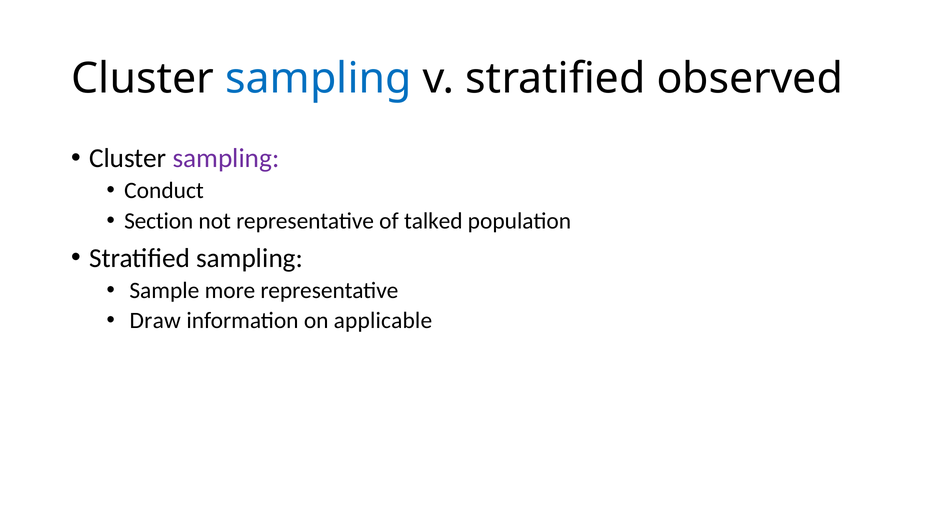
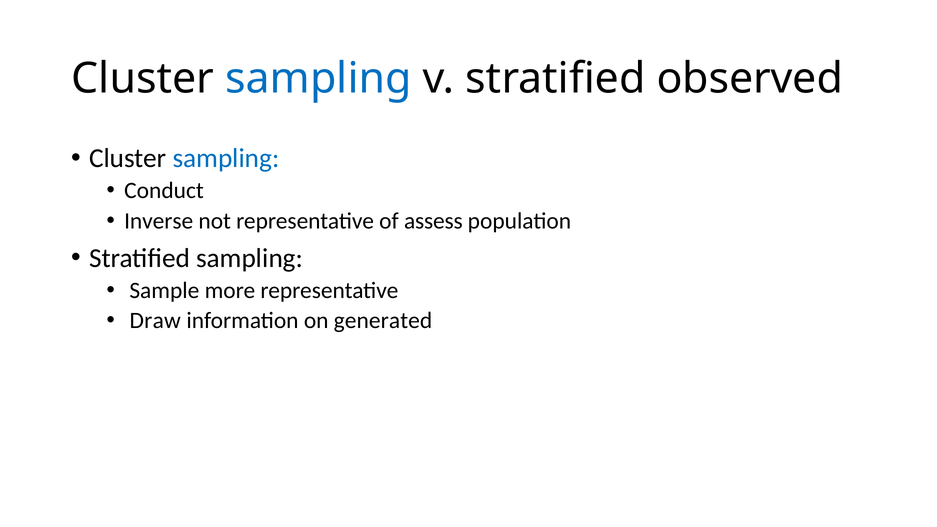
sampling colour: purple -> blue (226, 158)
Section: Section -> Inverse (159, 221)
talked: talked -> assess (433, 221)
applicable: applicable -> generated (383, 320)
